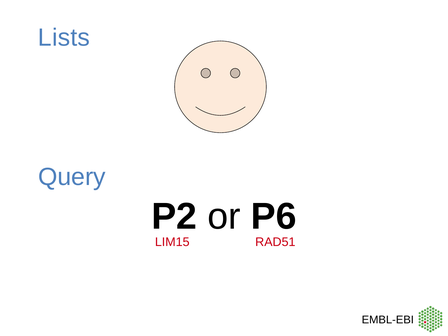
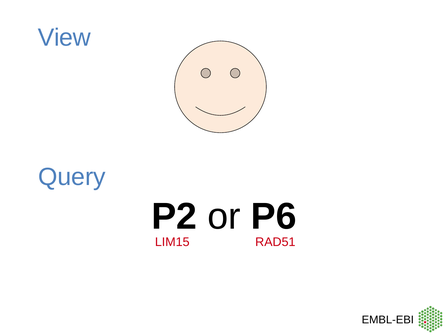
Lists: Lists -> View (64, 38)
